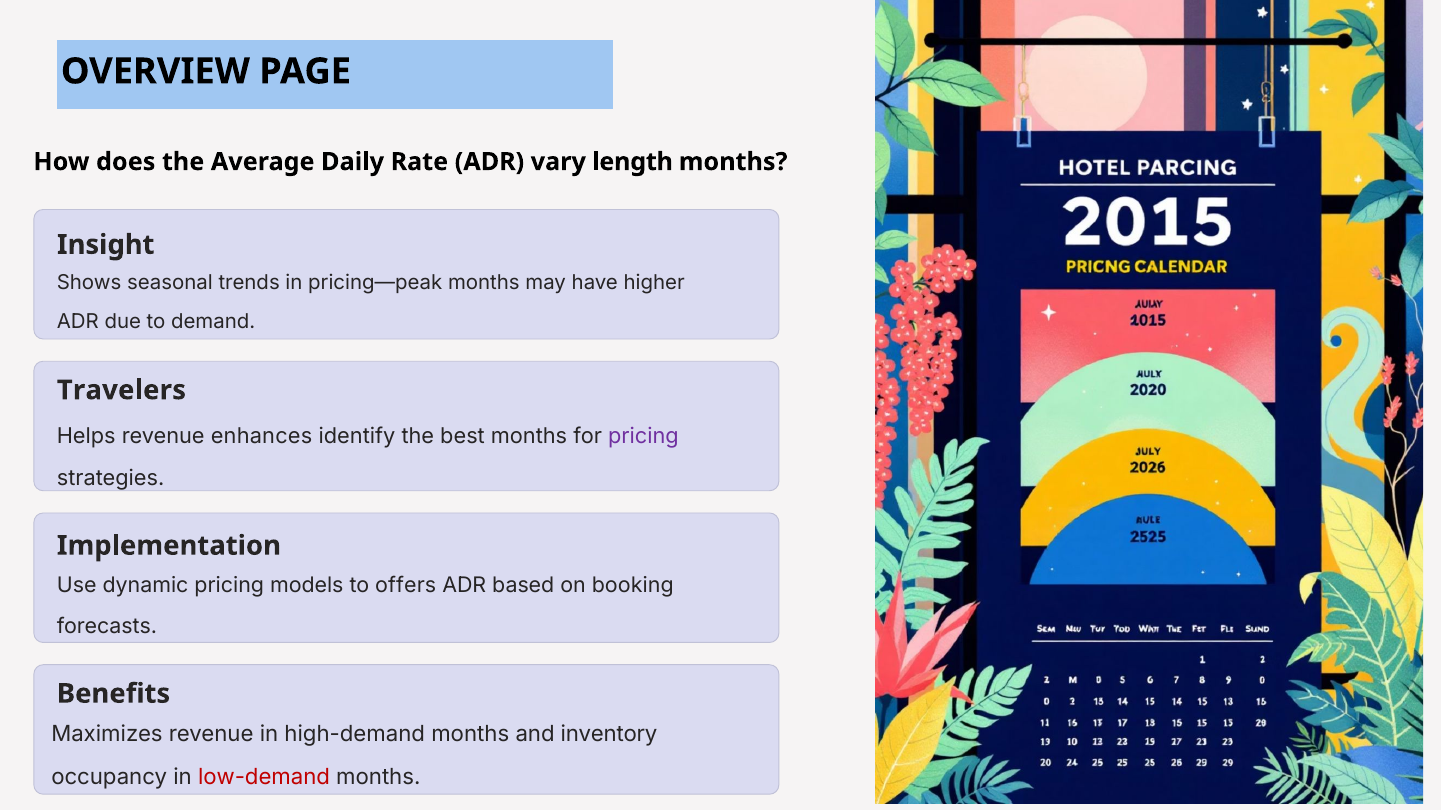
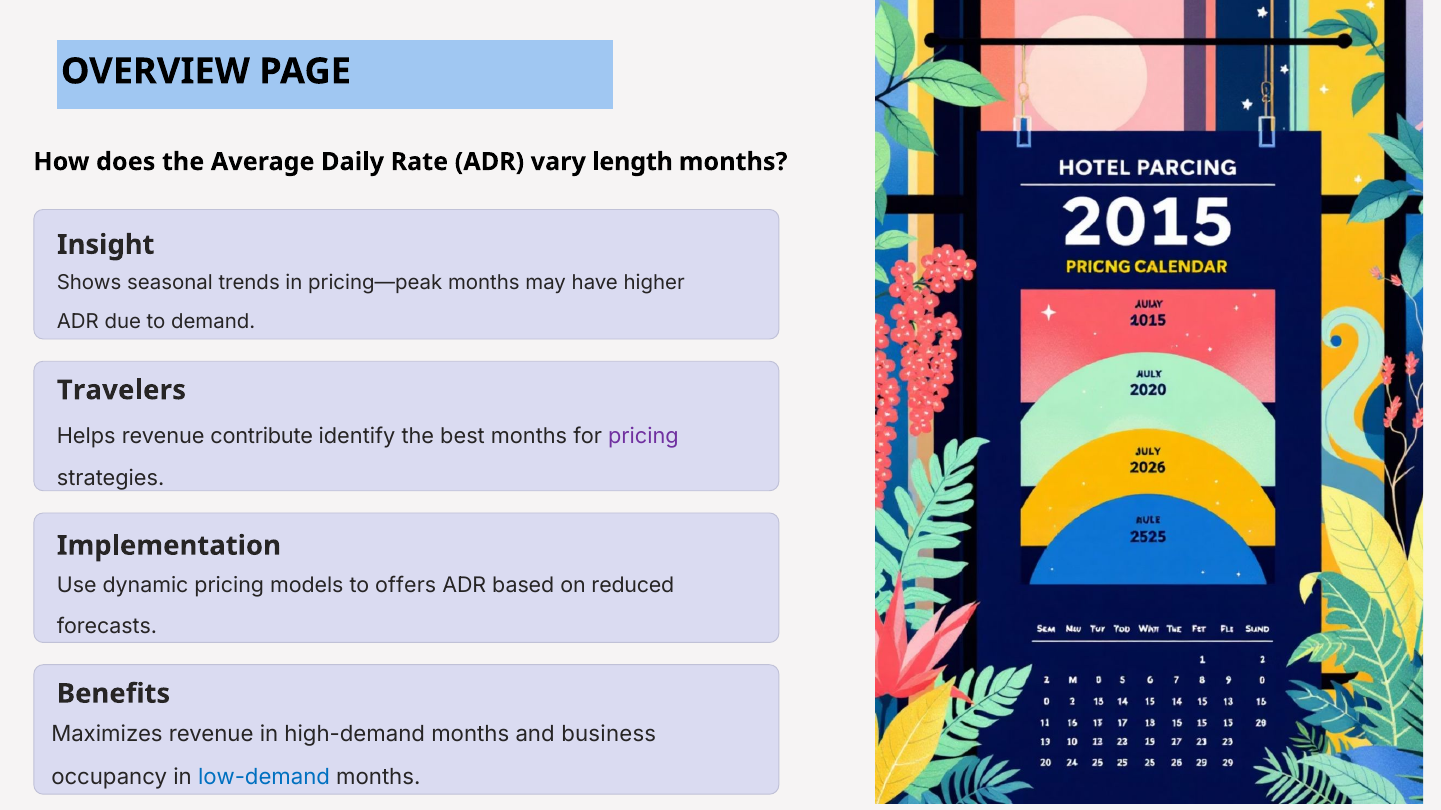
enhances: enhances -> contribute (262, 437)
booking: booking -> reduced (633, 586)
inventory: inventory -> business (609, 735)
low-demand colour: red -> blue (264, 777)
